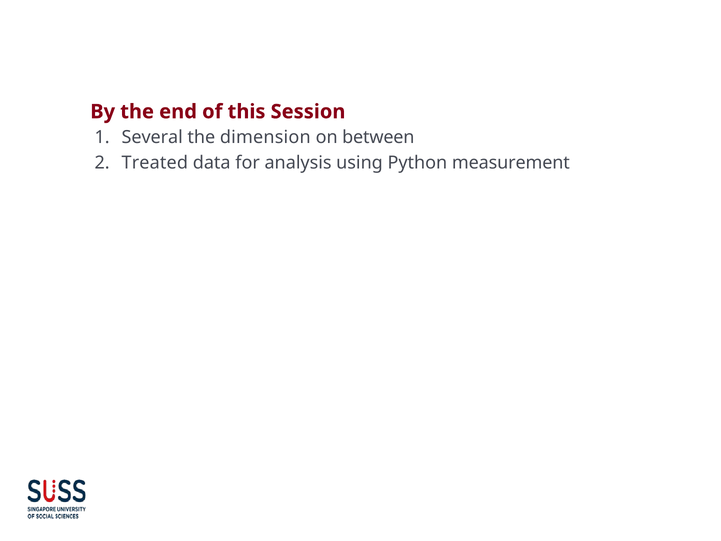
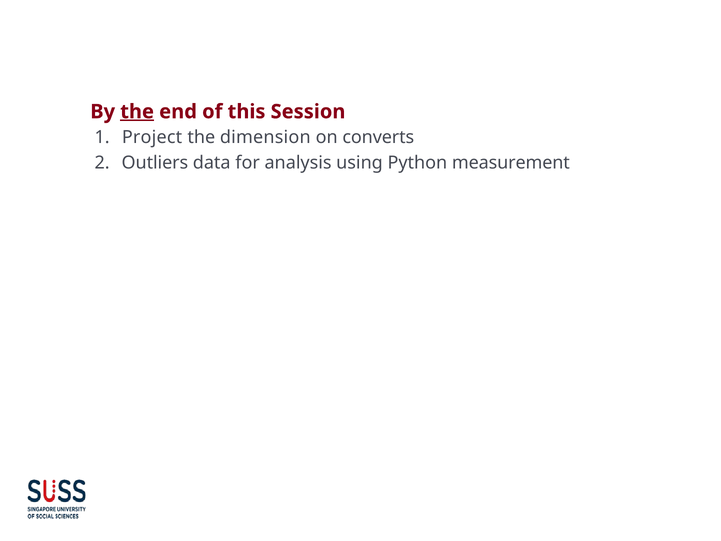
the underline: none -> present (137, 112)
Several: Several -> Project (152, 137)
between: between -> converts (378, 137)
Treated: Treated -> Outliers (155, 163)
